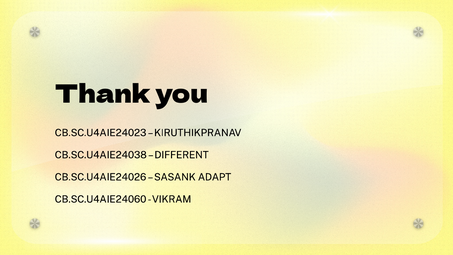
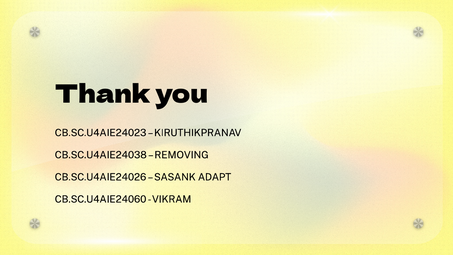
DIFFERENT: DIFFERENT -> REMOVING (182, 155)
